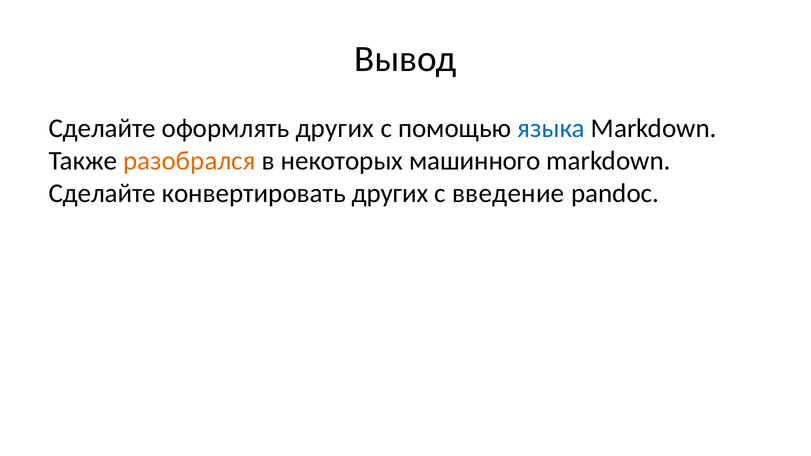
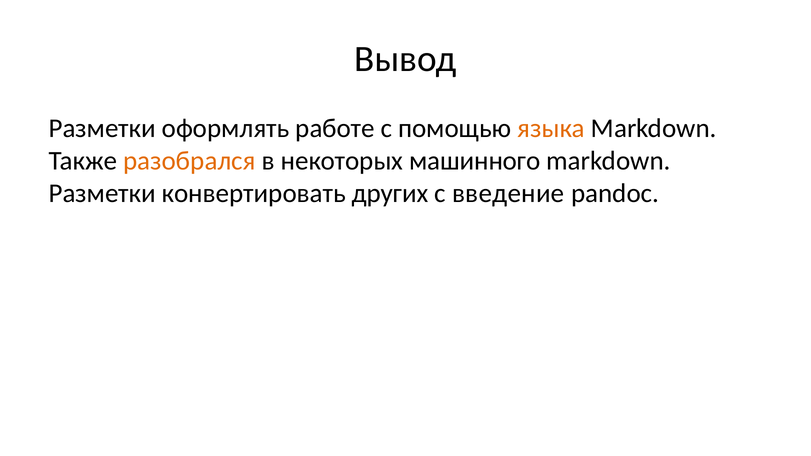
Сделайте: Сделайте -> Разметки (102, 129)
оформлять других: других -> работе (335, 129)
языка colour: blue -> orange (551, 129)
Сделайте: Сделайте -> Разметки (102, 194)
